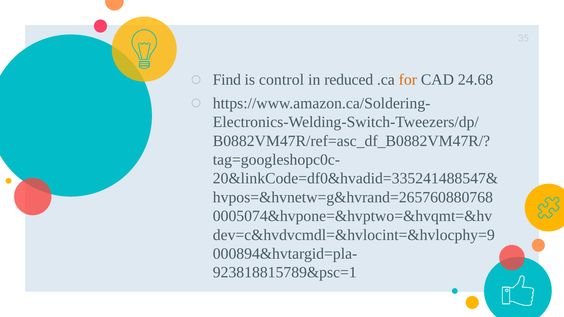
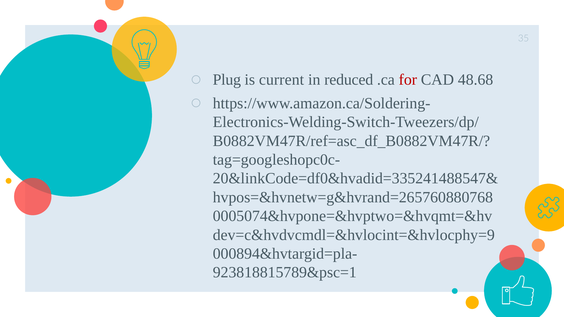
Find: Find -> Plug (227, 80)
control: control -> current (282, 80)
for colour: orange -> red (408, 80)
24.68: 24.68 -> 48.68 (476, 80)
